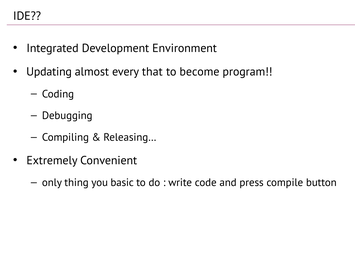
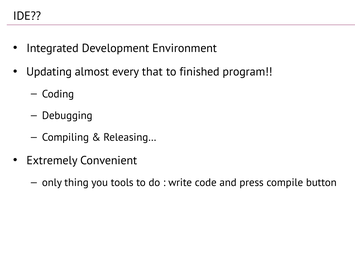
become: become -> finished (200, 72)
basic: basic -> tools (122, 183)
